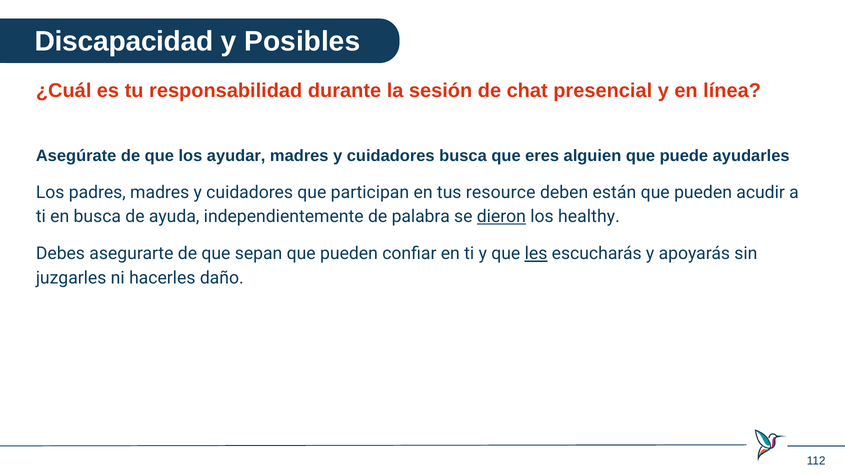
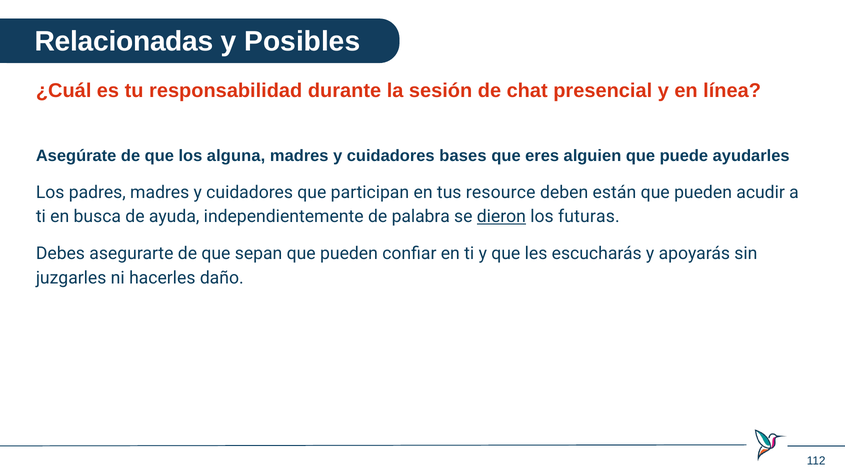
Discapacidad: Discapacidad -> Relacionadas (124, 41)
ayudar: ayudar -> alguna (236, 156)
cuidadores busca: busca -> bases (463, 156)
healthy: healthy -> futuras (589, 217)
les underline: present -> none (536, 254)
